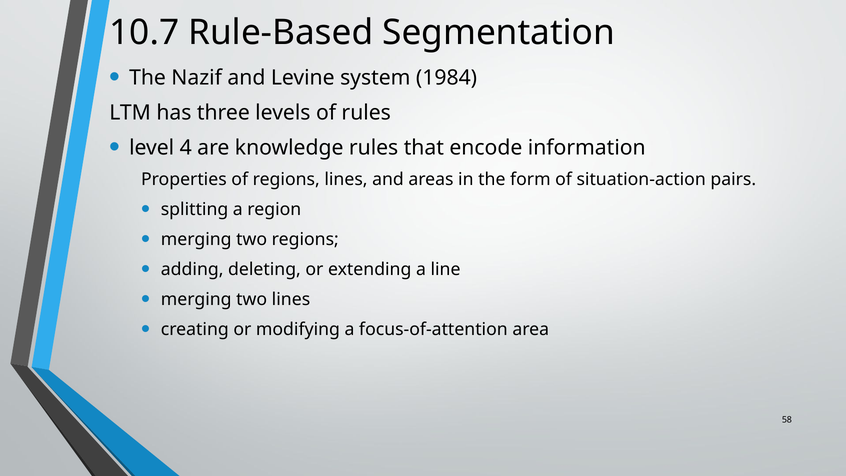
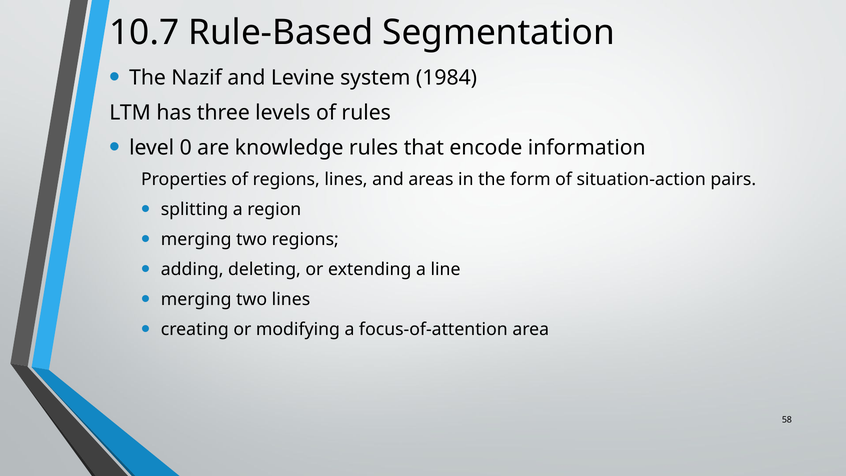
4: 4 -> 0 (186, 148)
